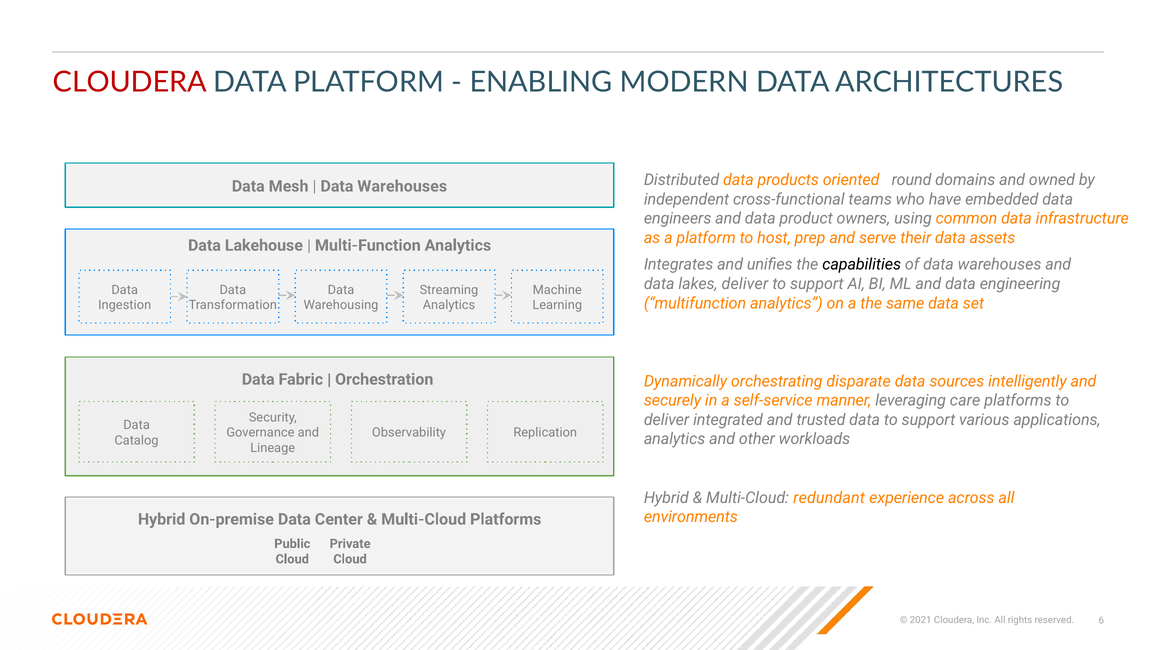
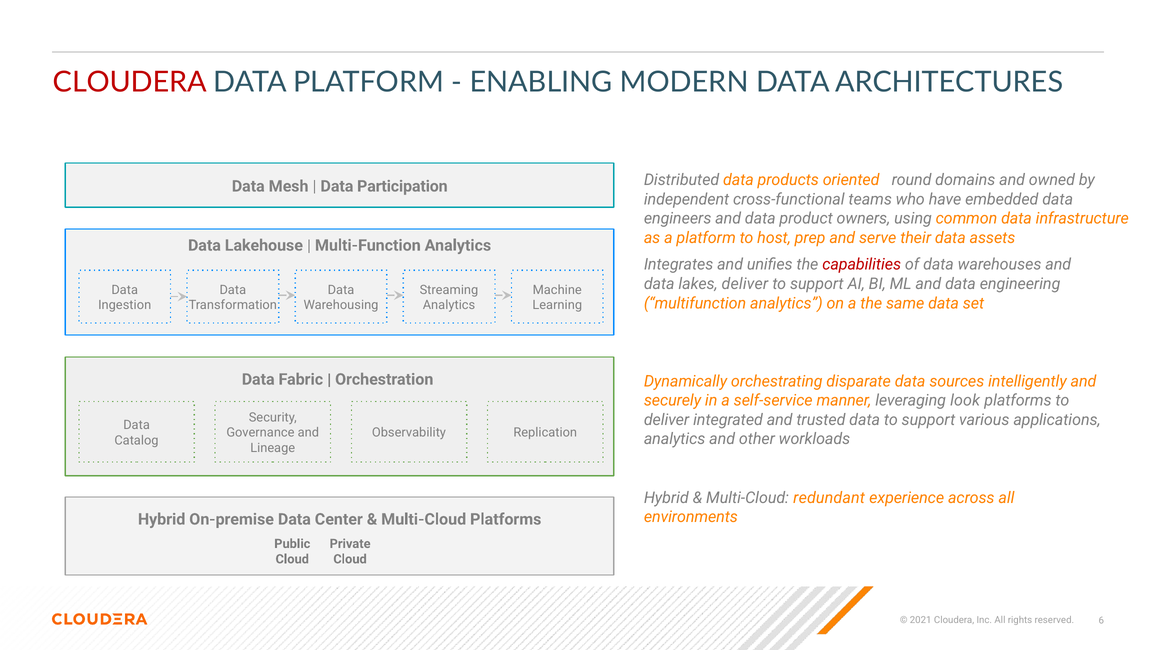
Warehouses: Warehouses -> Participation (402, 186)
capabilities colour: black -> red (862, 265)
care: care -> look (965, 401)
